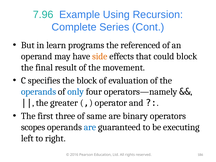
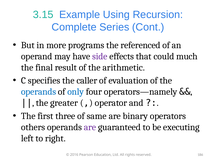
7.96: 7.96 -> 3.15 (43, 15)
learn: learn -> more (56, 45)
side colour: orange -> purple (100, 56)
could block: block -> much (187, 56)
movement: movement -> arithmetic (124, 67)
the block: block -> caller (87, 81)
scopes: scopes -> others (33, 127)
are colour: blue -> purple (90, 127)
